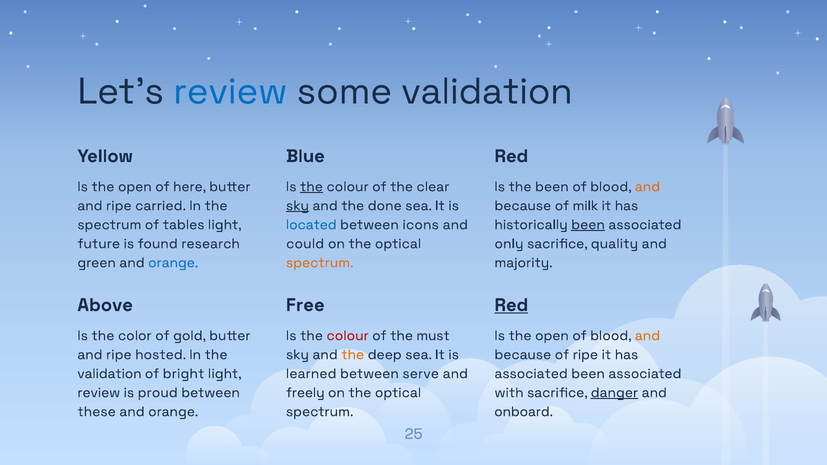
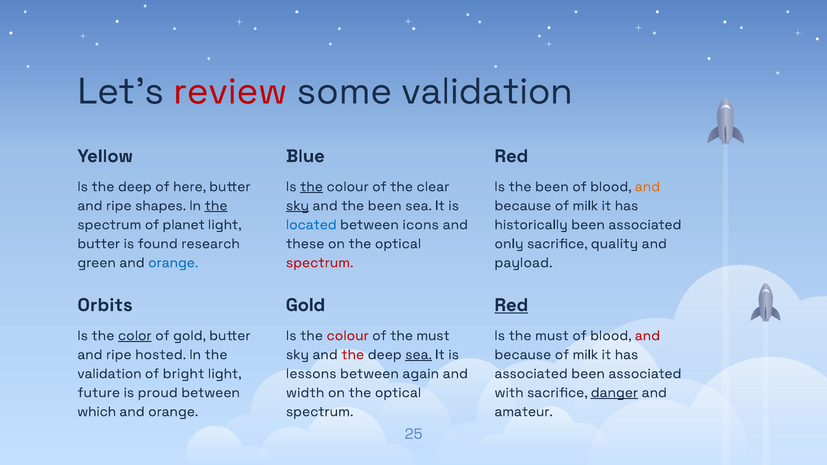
review colour: blue -> red (230, 91)
open: open -> deep (135, 187)
carried: carried -> shapes (161, 206)
the underline: none -> present (216, 206)
and the done: done -> been (385, 206)
tables: tables -> planet (184, 225)
been underline: present -> none (588, 225)
future: future -> butter (99, 244)
could: could -> these (305, 244)
spectrum colour: orange -> red (320, 263)
majority: majority -> payload (524, 263)
Above: Above -> Orbits (105, 305)
Free: Free -> Gold (305, 305)
color underline: none -> present (135, 336)
open: open -> must (552, 336)
and colour: orange -> red (647, 336)
the colour: orange -> red (353, 355)
sea underline: none -> present (419, 355)
ripe: ripe -> milk (585, 355)
learned: learned -> lessons (311, 374)
serve: serve -> again (421, 374)
review: review -> future (99, 393)
freely: freely -> width (305, 393)
these: these -> which (97, 412)
onboard: onboard -> amateur (524, 412)
